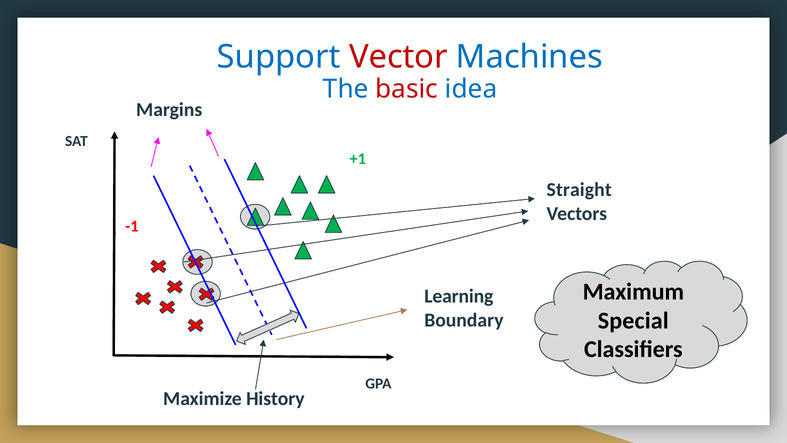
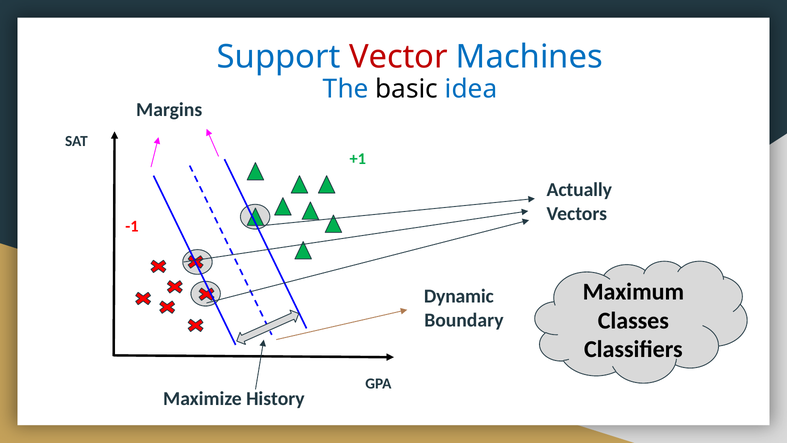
basic colour: red -> black (407, 89)
Straight: Straight -> Actually (579, 190)
Learning: Learning -> Dynamic (459, 296)
Special: Special -> Classes (633, 320)
